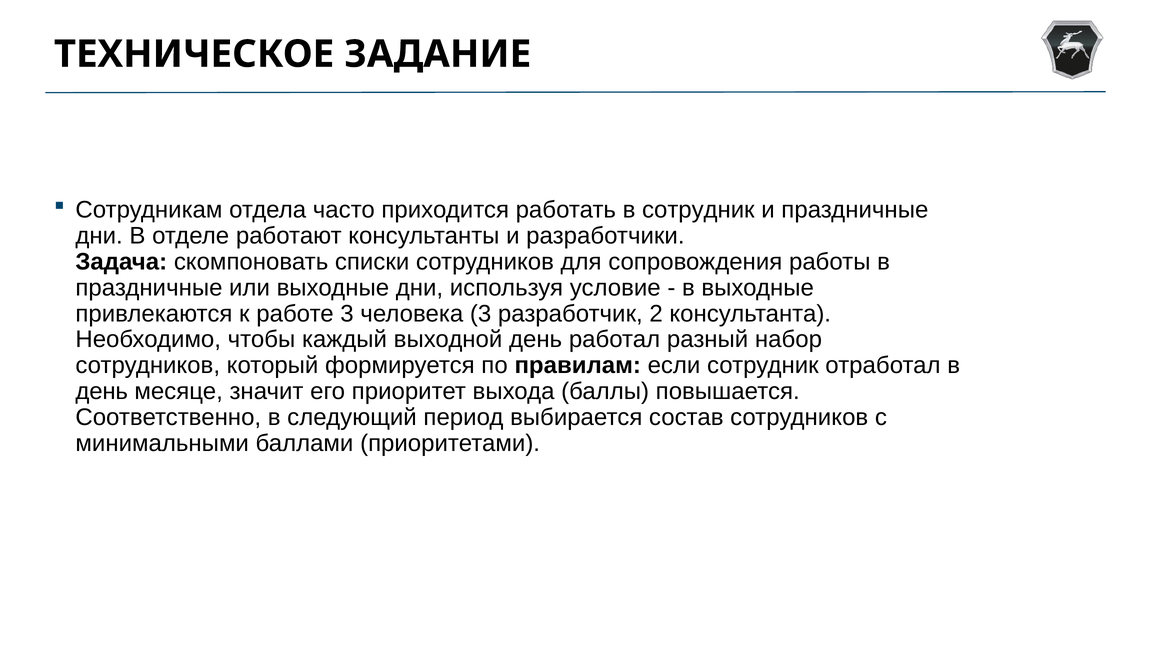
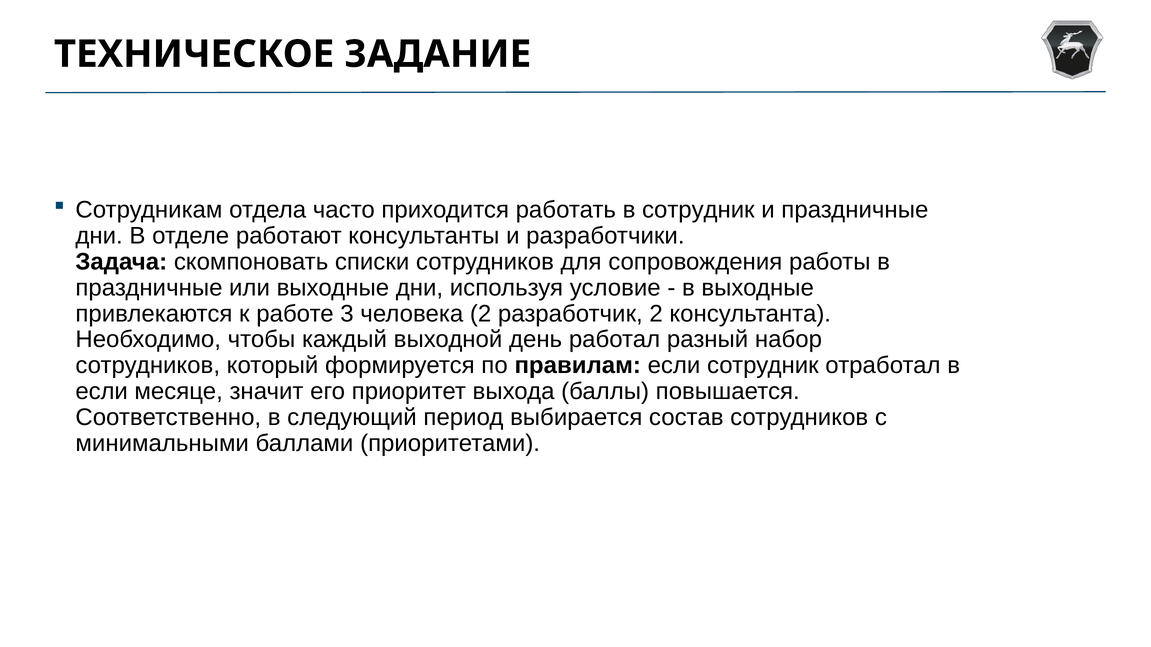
человека 3: 3 -> 2 (481, 314)
день: день -> если (102, 392)
